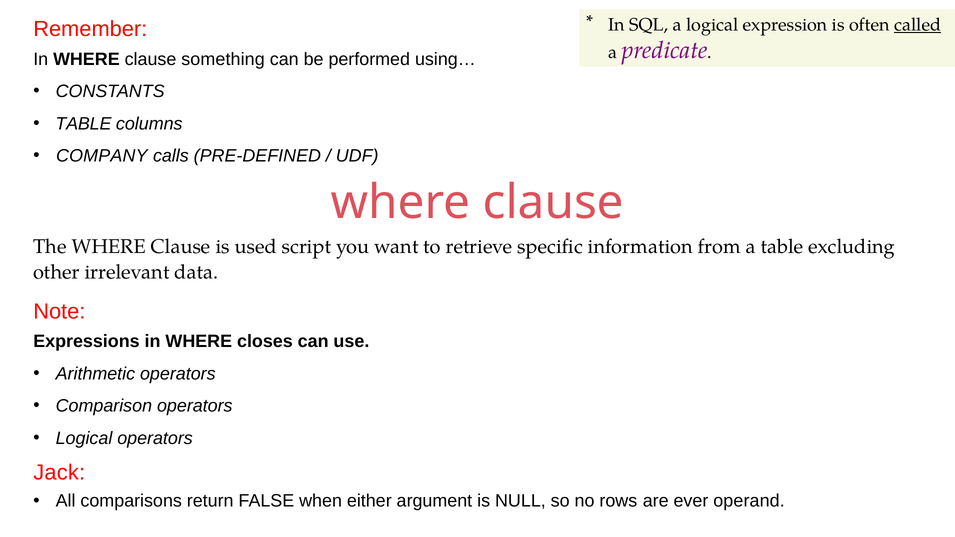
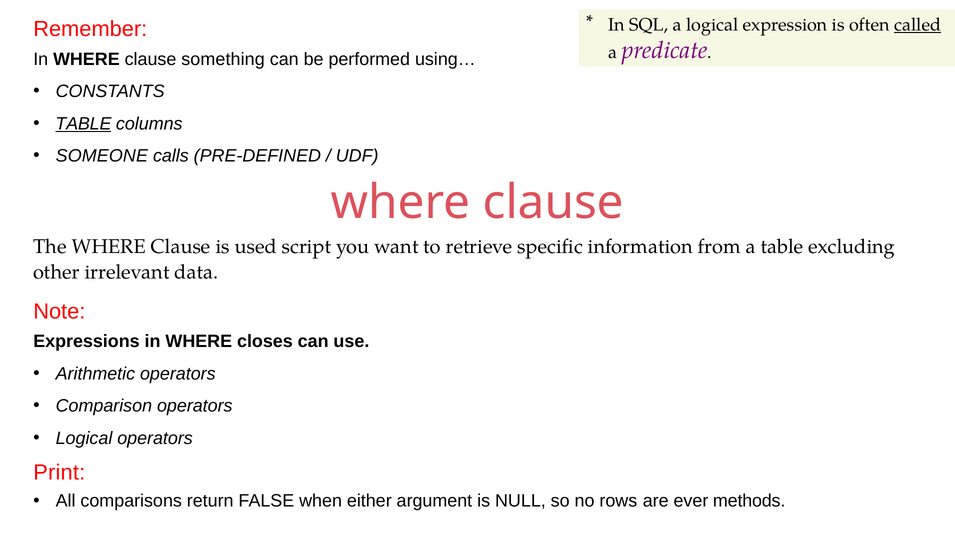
TABLE underline: none -> present (83, 124)
COMPANY: COMPANY -> SOMEONE (102, 156)
Jack: Jack -> Print (59, 473)
operand: operand -> methods (749, 501)
